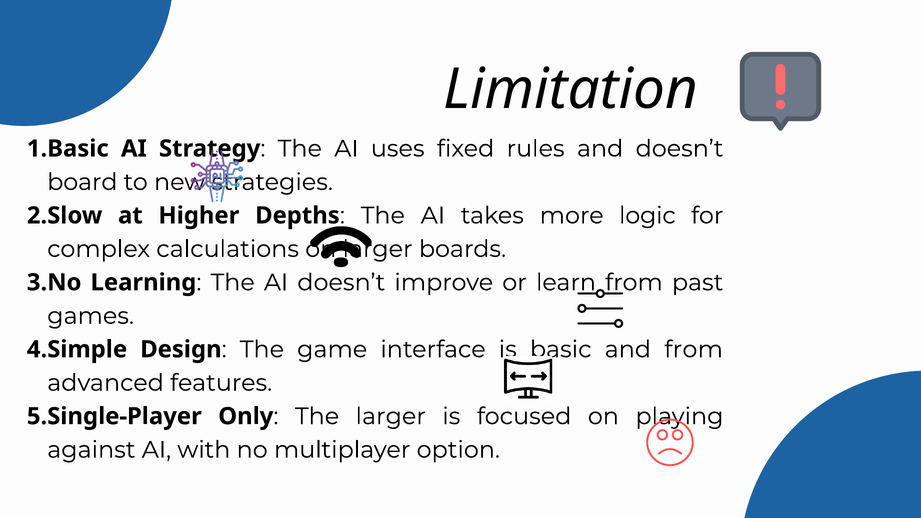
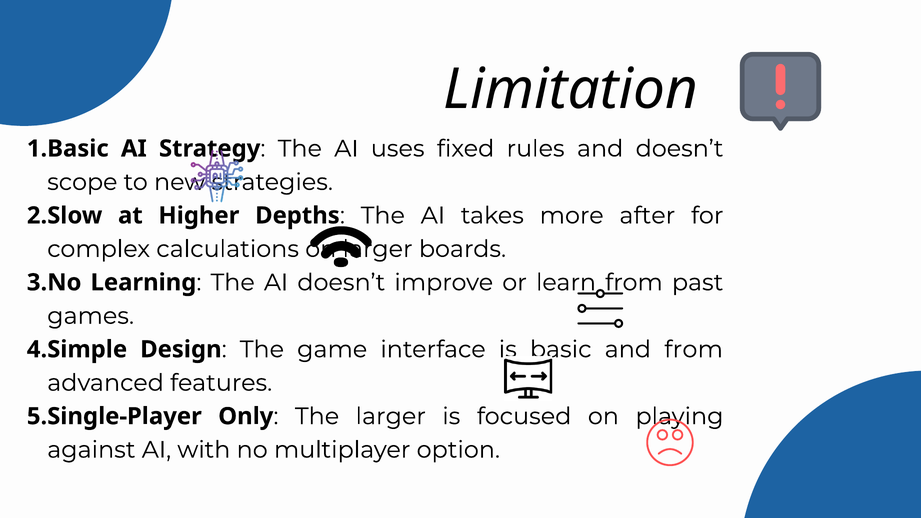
board: board -> scope (82, 182)
logic: logic -> after (647, 216)
